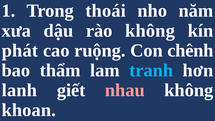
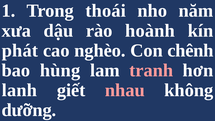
rào không: không -> hoành (150, 31)
ruộng: ruộng -> nghèo (100, 50)
thẩm: thẩm -> hùng (60, 70)
tranh colour: light blue -> pink (151, 70)
khoan: khoan -> dưỡng (29, 110)
